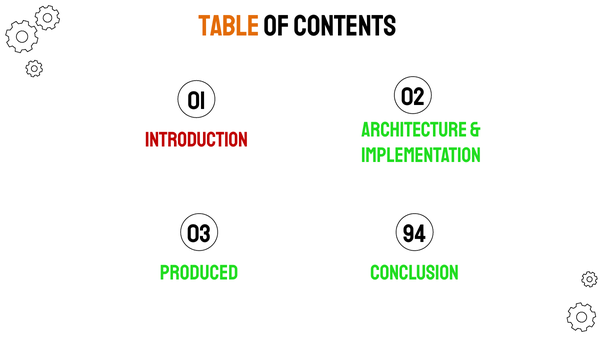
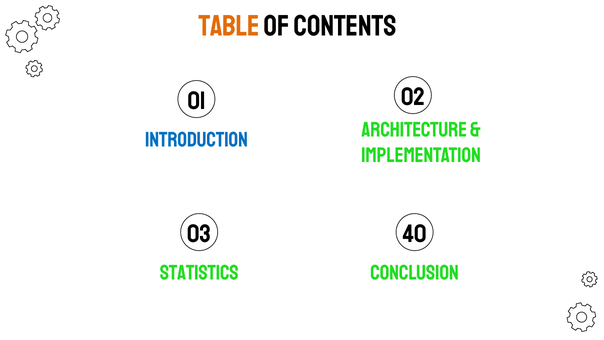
Introduction colour: red -> blue (196, 140)
94: 94 -> 40 (415, 234)
Produced: Produced -> Statistics (199, 273)
